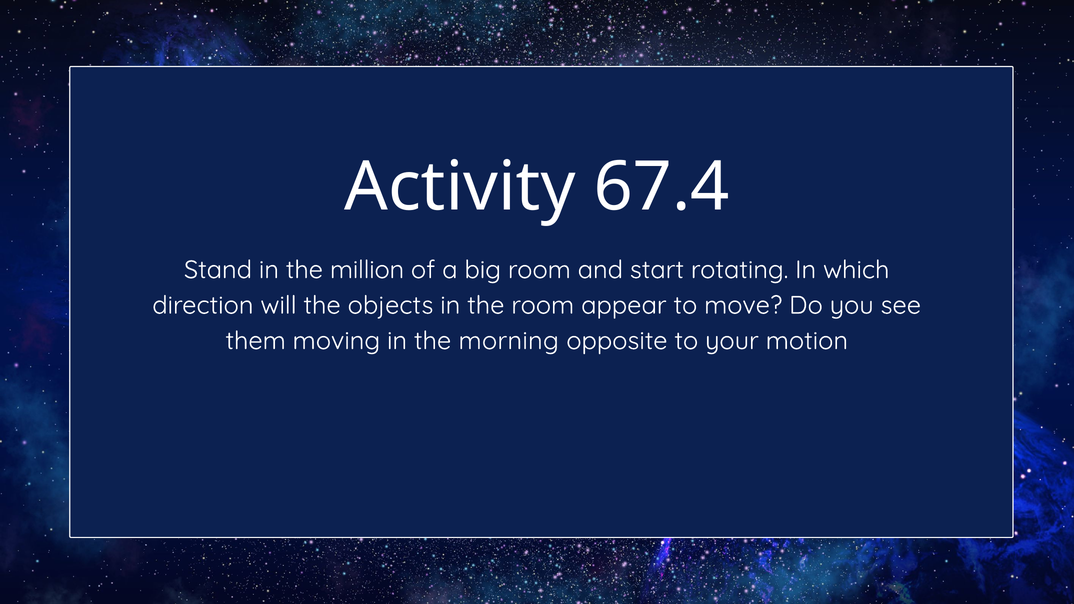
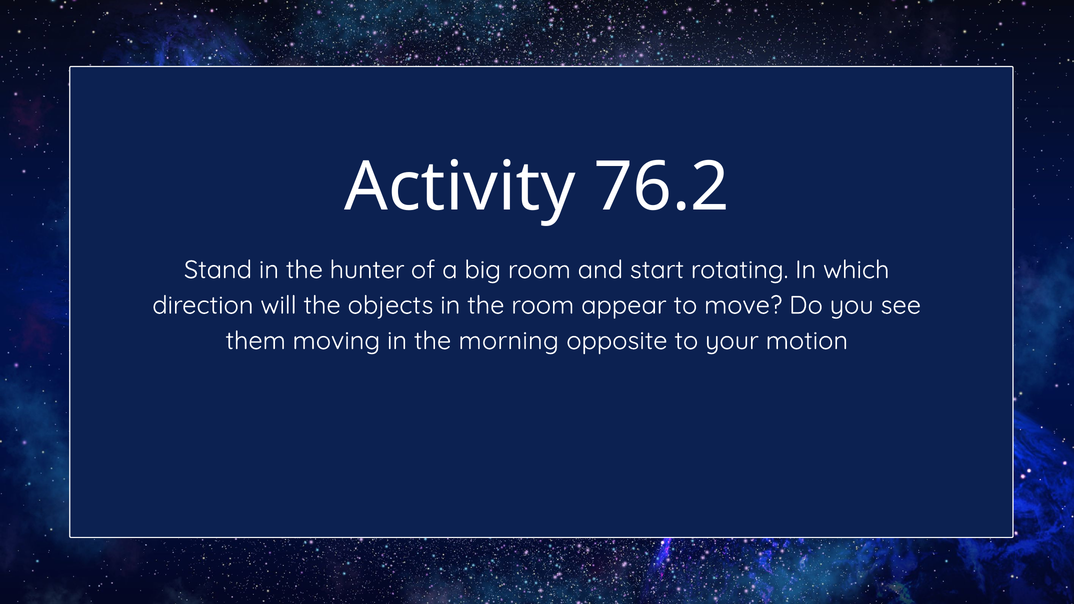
67.4: 67.4 -> 76.2 (662, 187)
million: million -> hunter (367, 270)
